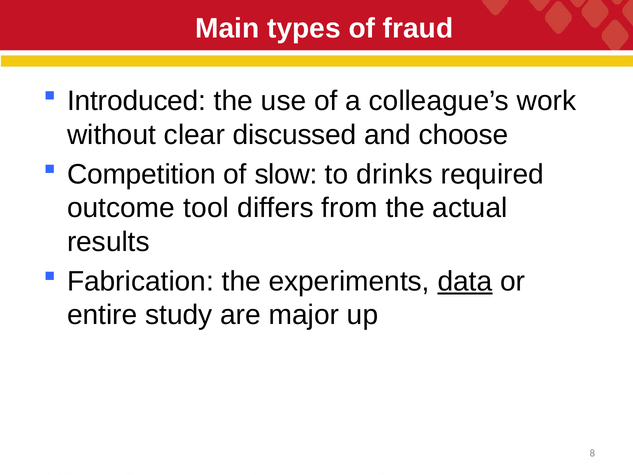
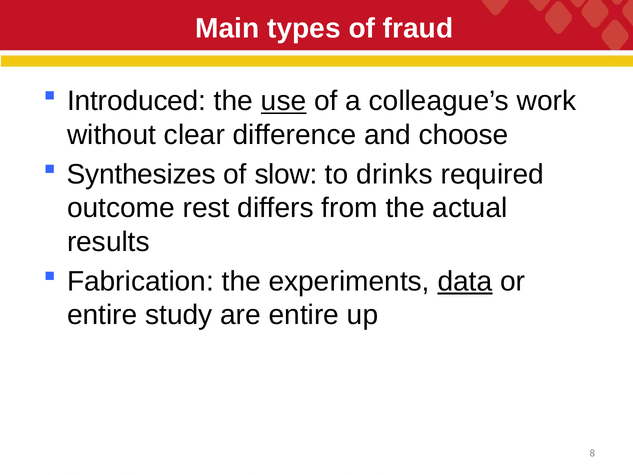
use underline: none -> present (284, 101)
discussed: discussed -> difference (295, 135)
Competition: Competition -> Synthesizes (141, 174)
tool: tool -> rest (206, 208)
are major: major -> entire (304, 315)
